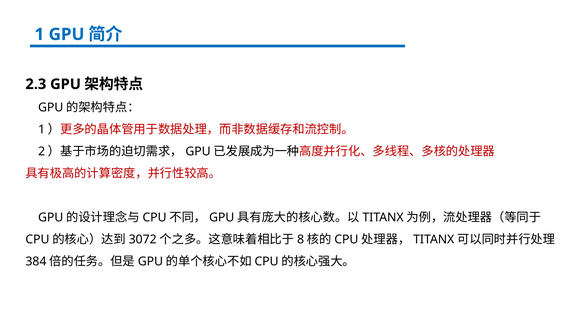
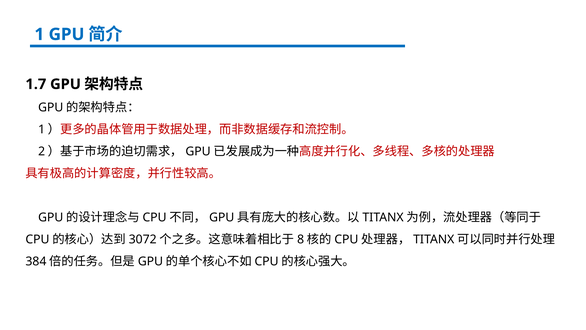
2.3: 2.3 -> 1.7 (36, 84)
